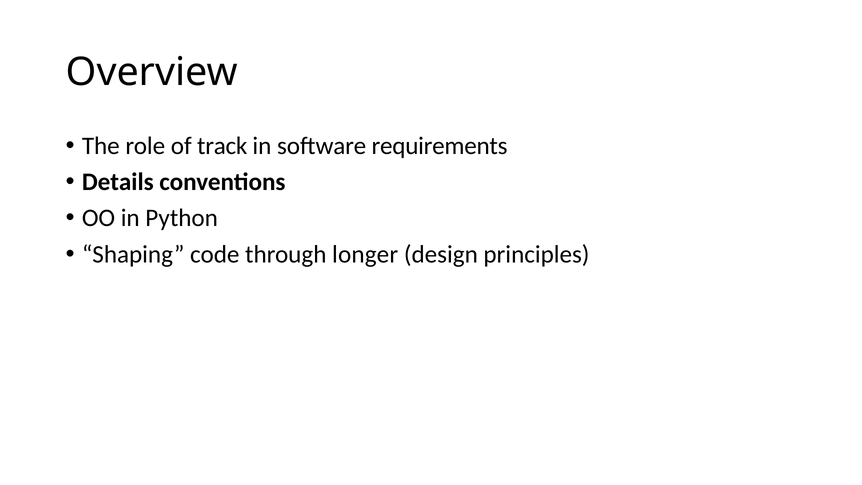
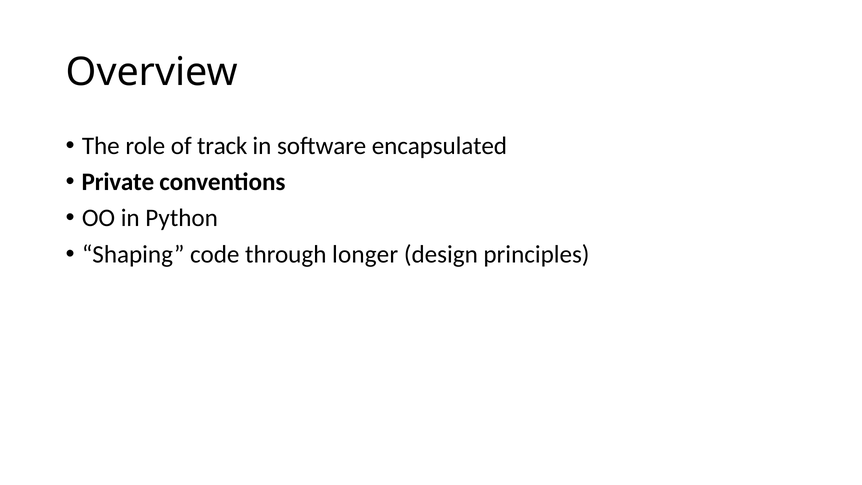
requirements: requirements -> encapsulated (439, 146)
Details: Details -> Private (118, 182)
